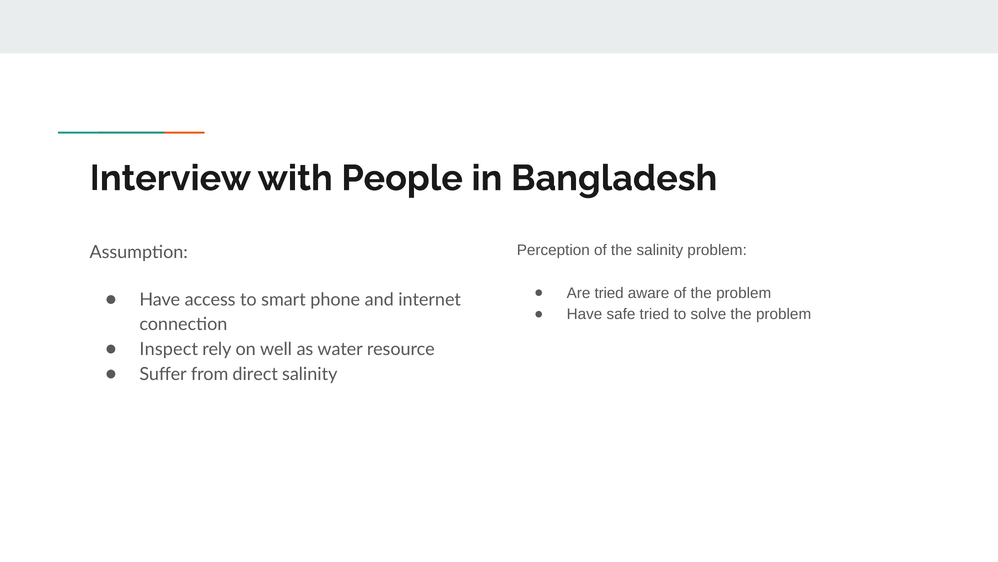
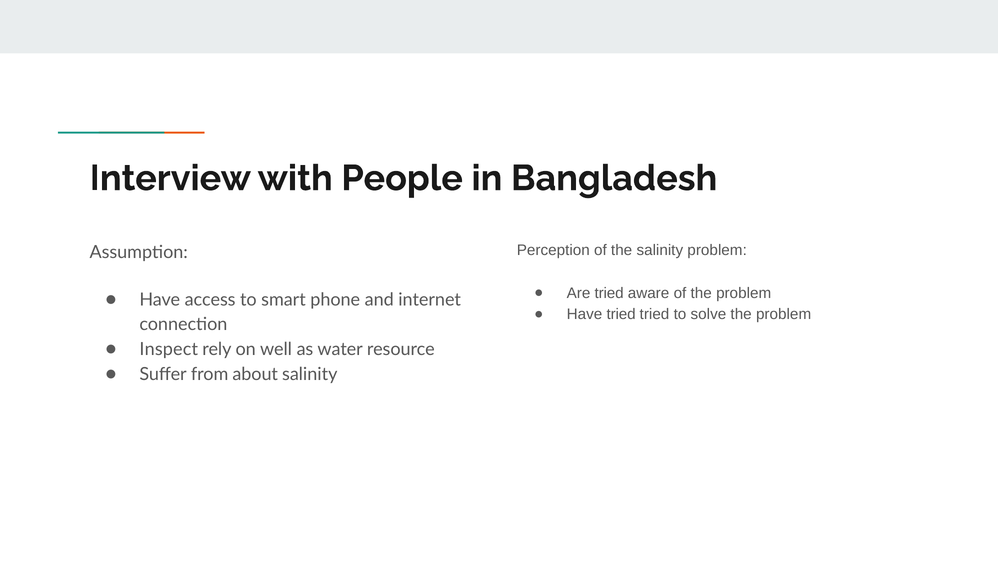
Have safe: safe -> tried (621, 314)
direct: direct -> about (255, 374)
